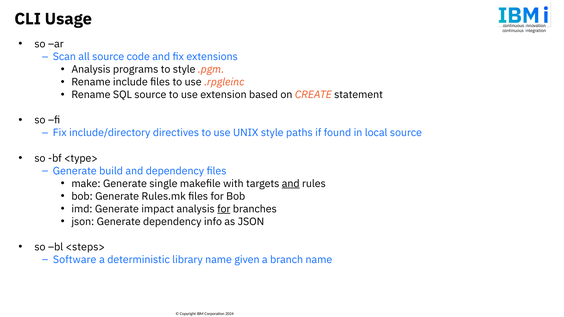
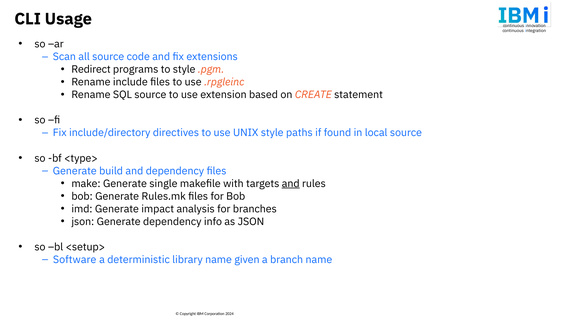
Analysis: Analysis -> Redirect (91, 69)
for underline: present -> none (224, 209)
<steps>: <steps> -> <setup> (85, 247)
